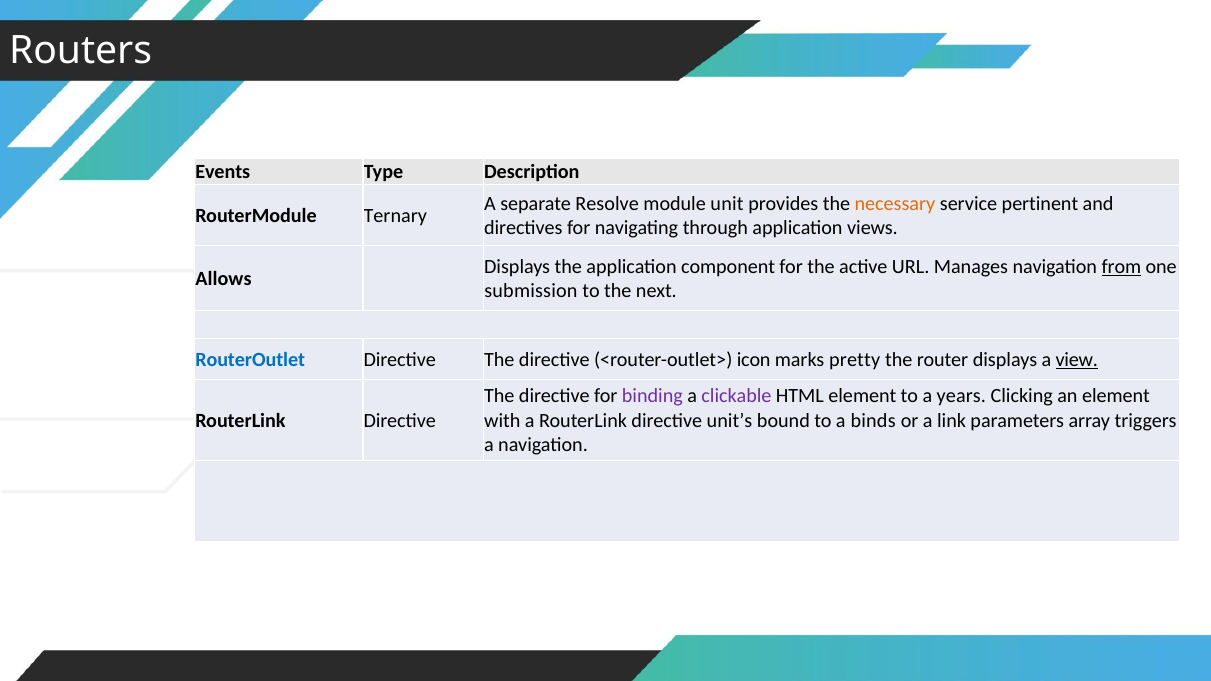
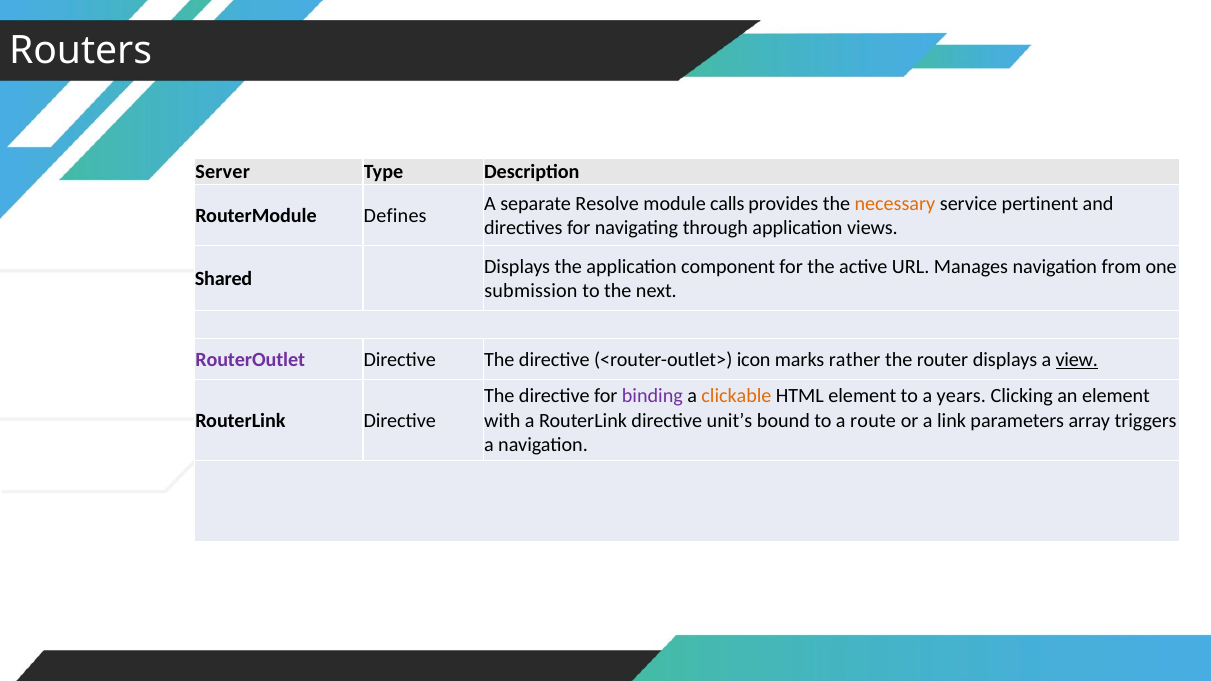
Events: Events -> Server (223, 172)
unit: unit -> calls (727, 204)
Ternary: Ternary -> Defines (395, 216)
from underline: present -> none (1121, 267)
Allows: Allows -> Shared (224, 279)
RouterOutlet colour: blue -> purple (250, 360)
pretty: pretty -> rather (855, 360)
clickable colour: purple -> orange (736, 396)
binds: binds -> route (873, 421)
